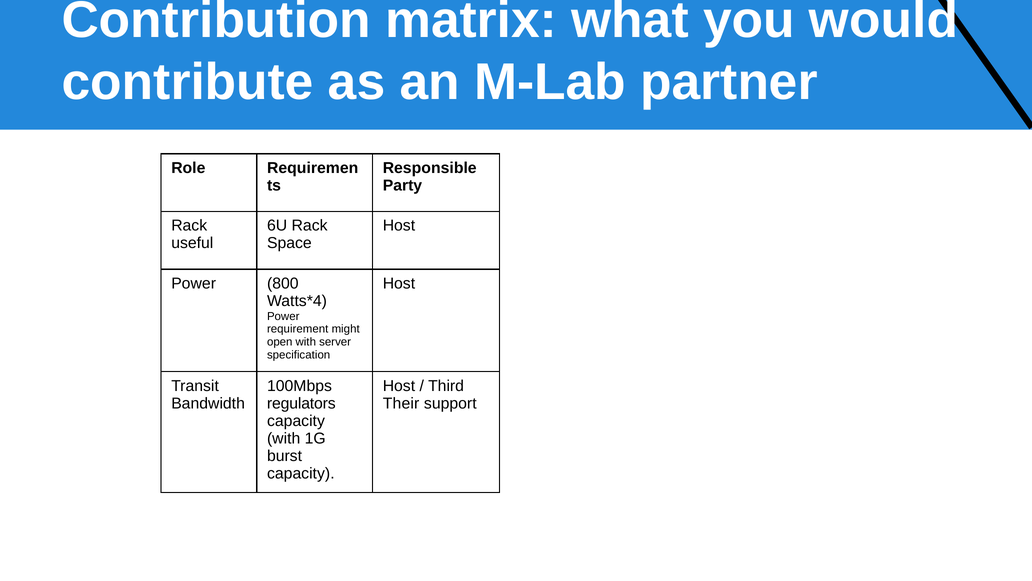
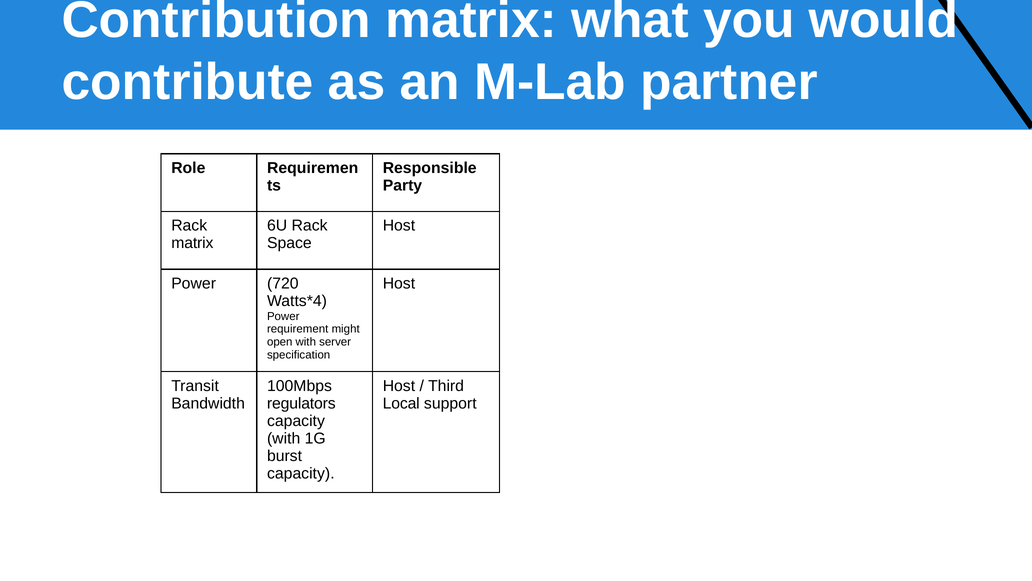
useful: useful -> matrix (192, 243)
800: 800 -> 720 (283, 283)
Their: Their -> Local (401, 403)
